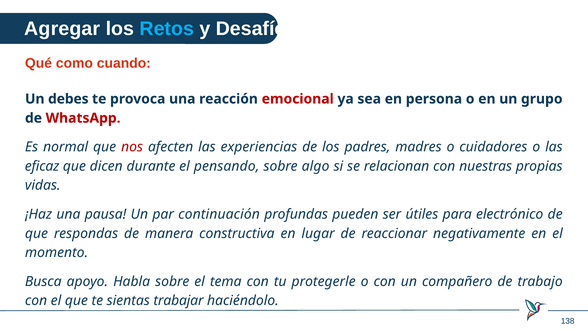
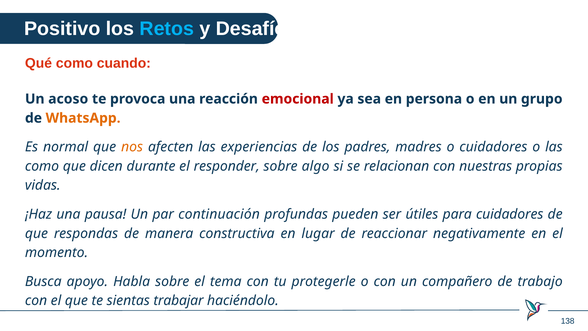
Agregar: Agregar -> Positivo (62, 29)
debes: debes -> acoso (68, 99)
WhatsApp colour: red -> orange (83, 118)
nos colour: red -> orange (132, 147)
eficaz: eficaz -> como (42, 166)
pensando: pensando -> responder (227, 166)
para electrónico: electrónico -> cuidadores (510, 214)
